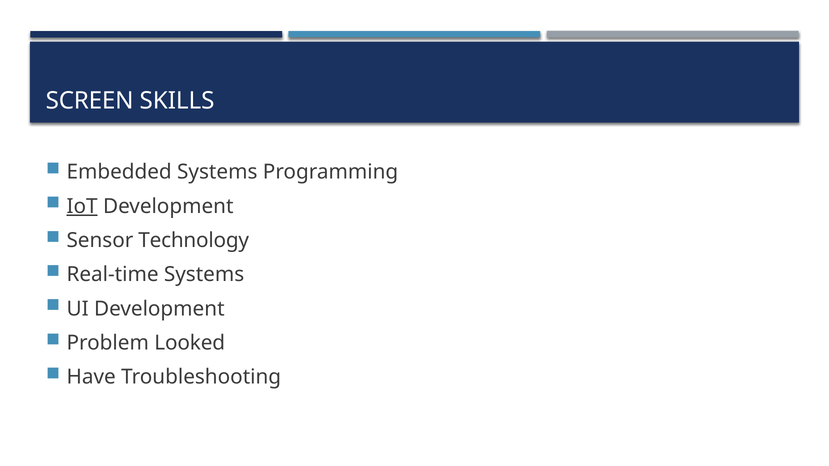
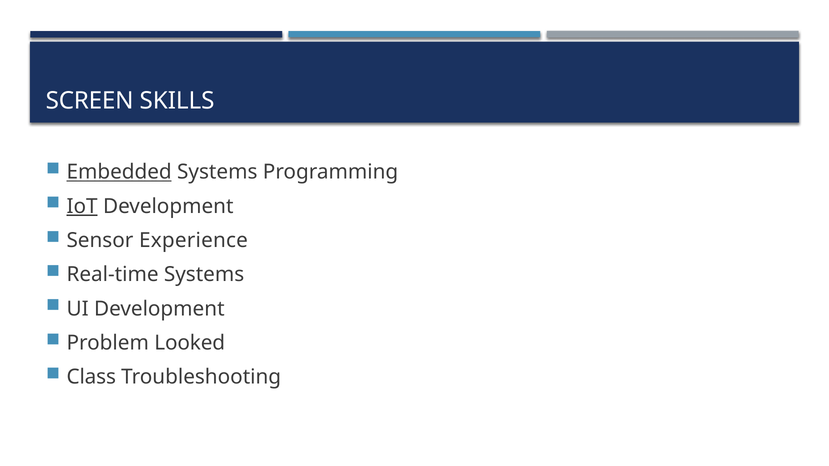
Embedded underline: none -> present (119, 172)
Technology: Technology -> Experience (193, 241)
Have: Have -> Class (91, 377)
